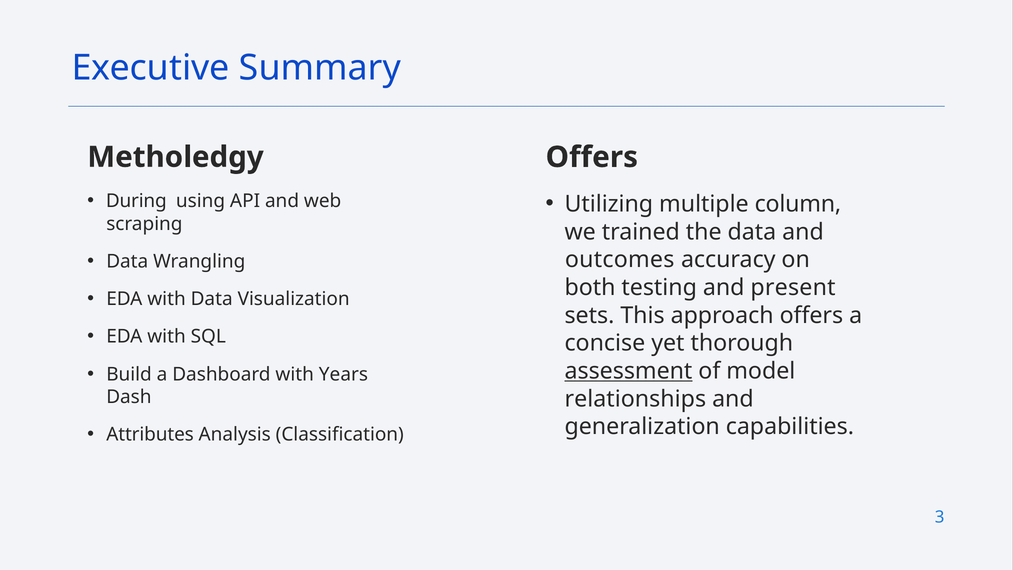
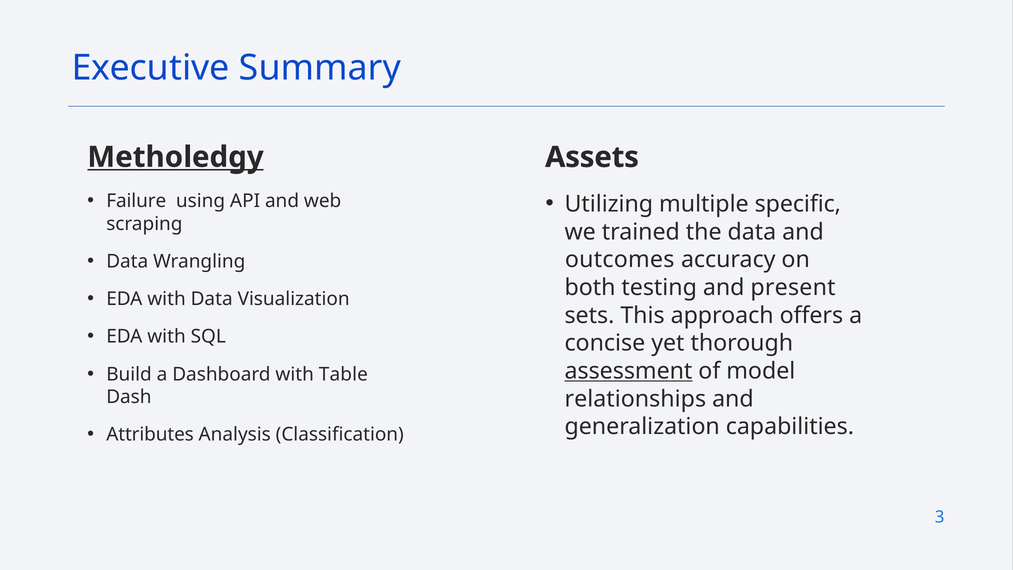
Metholedgy underline: none -> present (175, 157)
Offers: Offers -> Assets (592, 157)
During: During -> Failure (136, 201)
column: column -> specific (798, 204)
Years: Years -> Table (343, 374)
